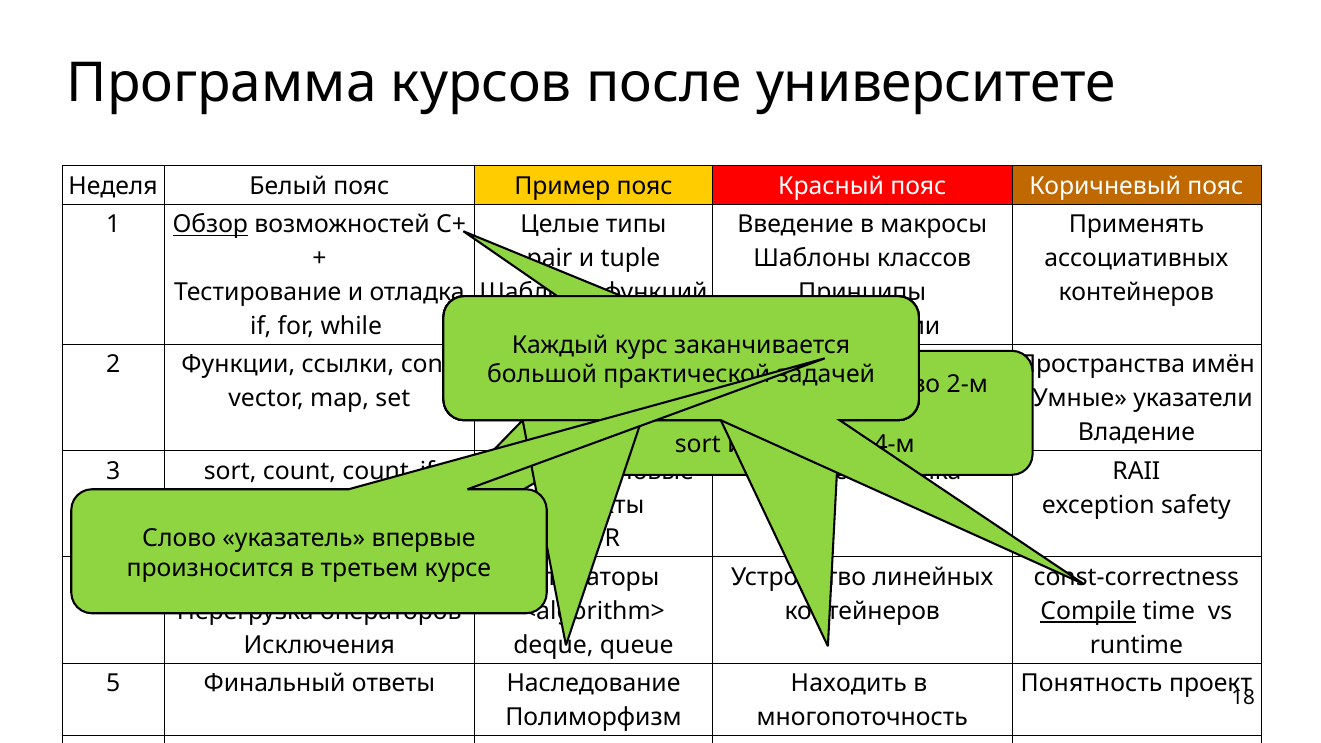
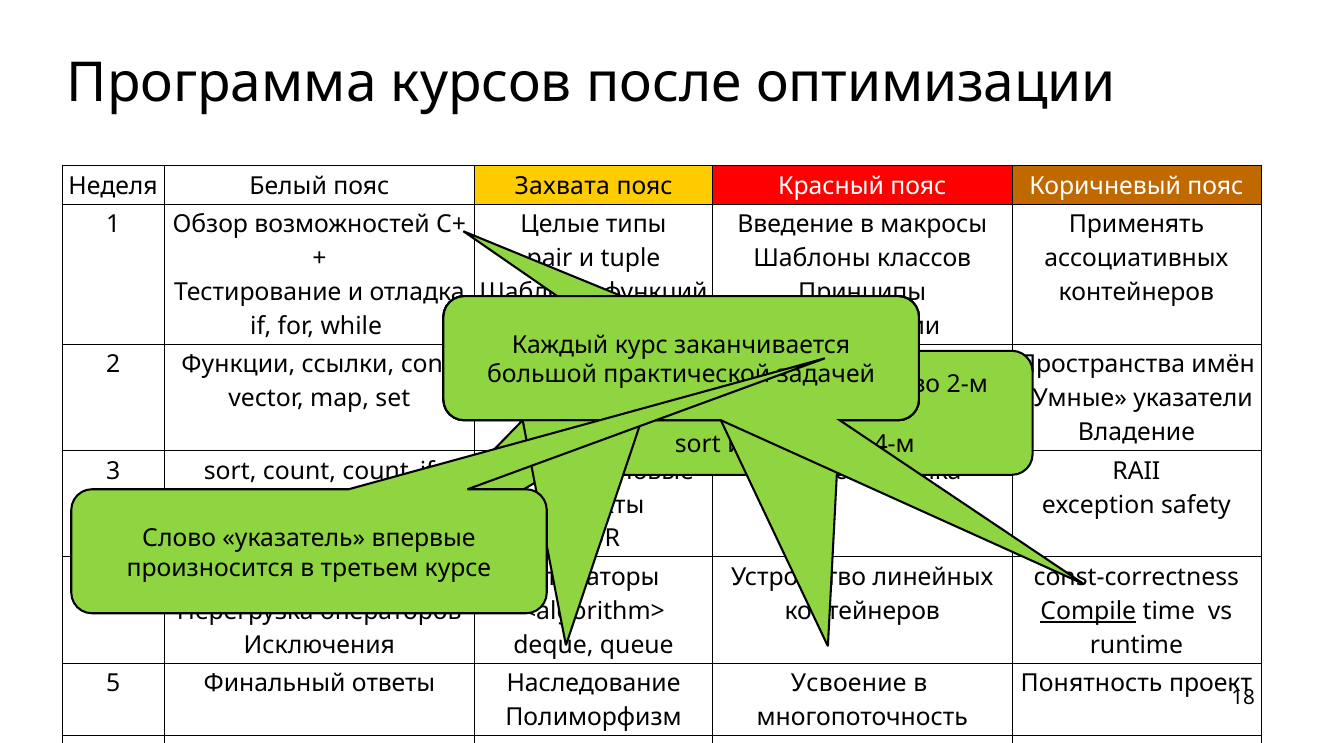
после университете: университете -> оптимизации (936, 83)
Пример: Пример -> Захвата (562, 186)
Обзор underline: present -> none (210, 225)
Находить: Находить -> Усвоение (849, 684)
